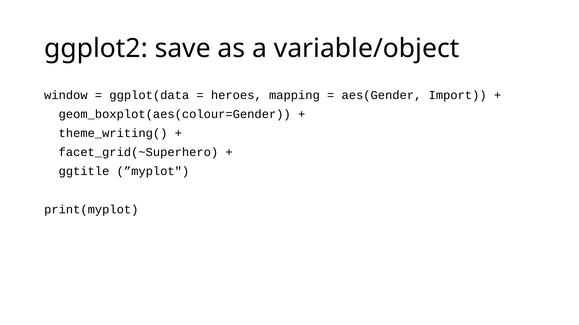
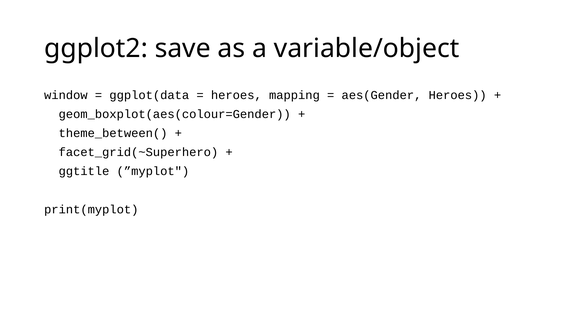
aes(Gender Import: Import -> Heroes (458, 95)
theme_writing(: theme_writing( -> theme_between( (113, 133)
